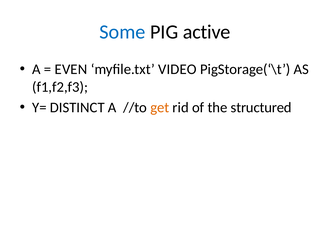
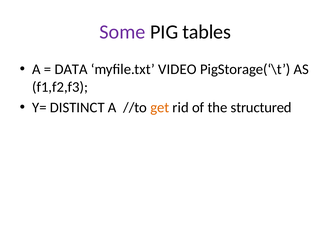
Some colour: blue -> purple (122, 32)
active: active -> tables (207, 32)
EVEN: EVEN -> DATA (71, 69)
